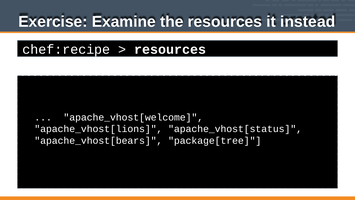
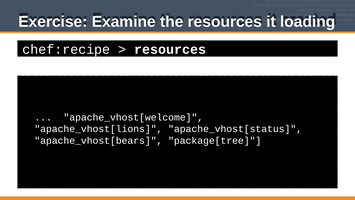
instead: instead -> loading (308, 22)
